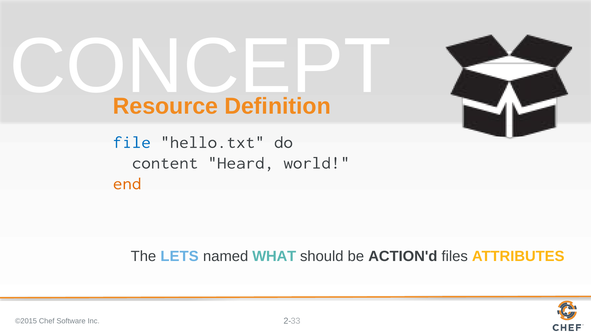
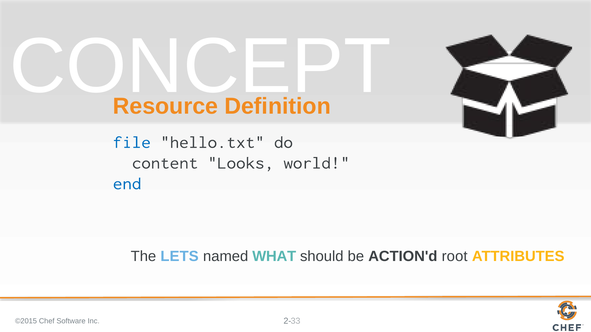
Heard: Heard -> Looks (241, 163)
end colour: orange -> blue (127, 184)
files: files -> root (455, 257)
